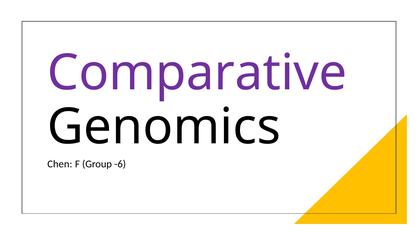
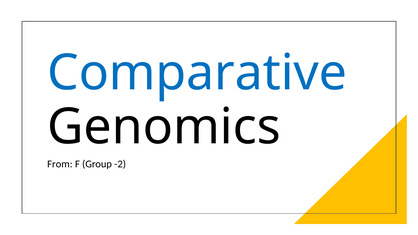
Comparative colour: purple -> blue (197, 73)
Chen: Chen -> From (60, 164)
-6: -6 -> -2 (120, 164)
